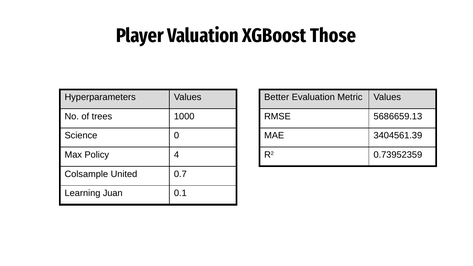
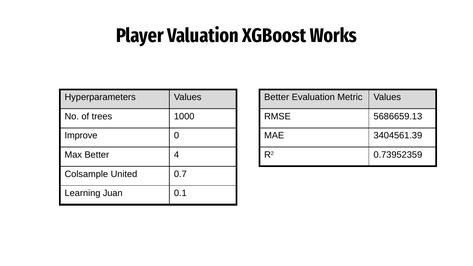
Those: Those -> Works (333, 36)
Science: Science -> Improve (81, 136)
Max Policy: Policy -> Better (97, 155)
